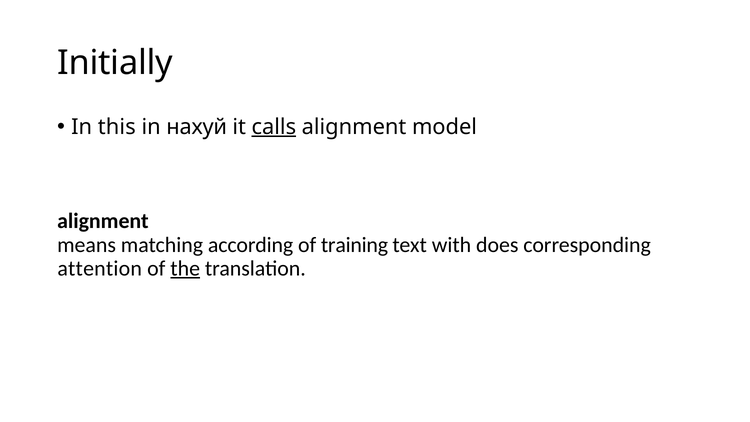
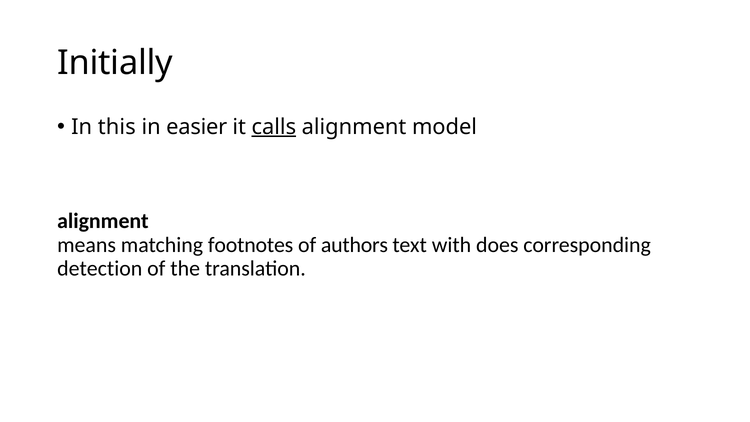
нахуй: нахуй -> easier (197, 127)
according: according -> footnotes (251, 245)
training: training -> authors (354, 245)
attention: attention -> detection (100, 268)
the underline: present -> none (185, 268)
